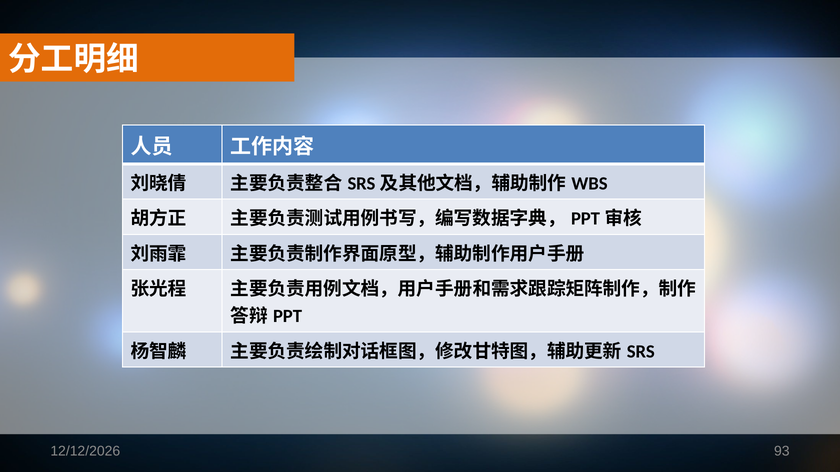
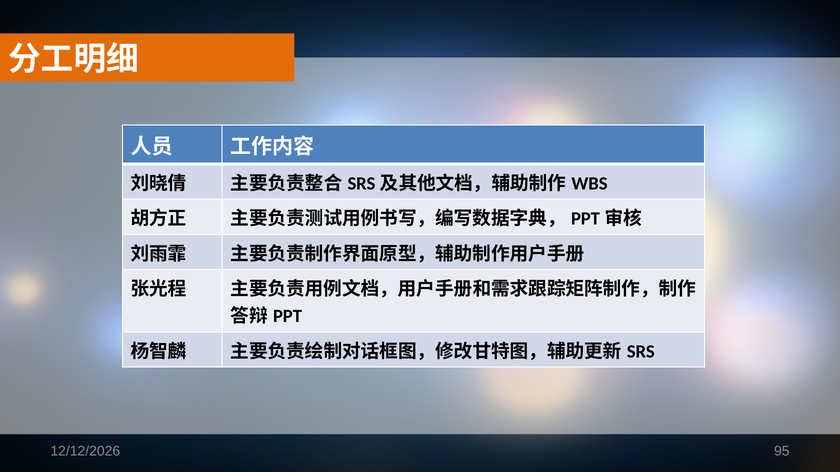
93: 93 -> 95 (782, 451)
